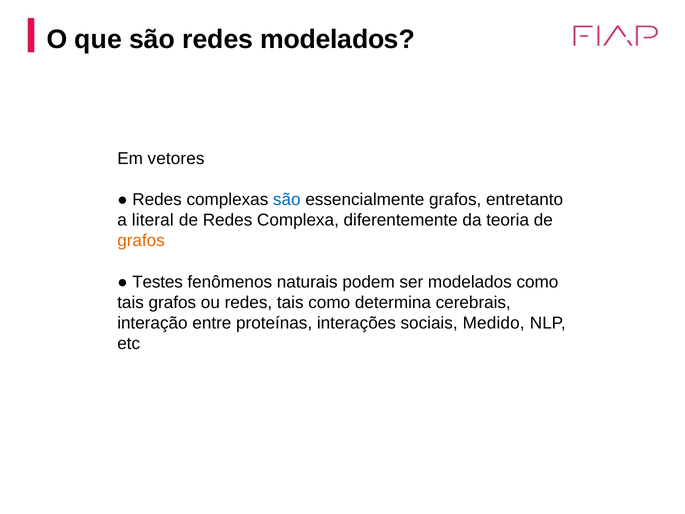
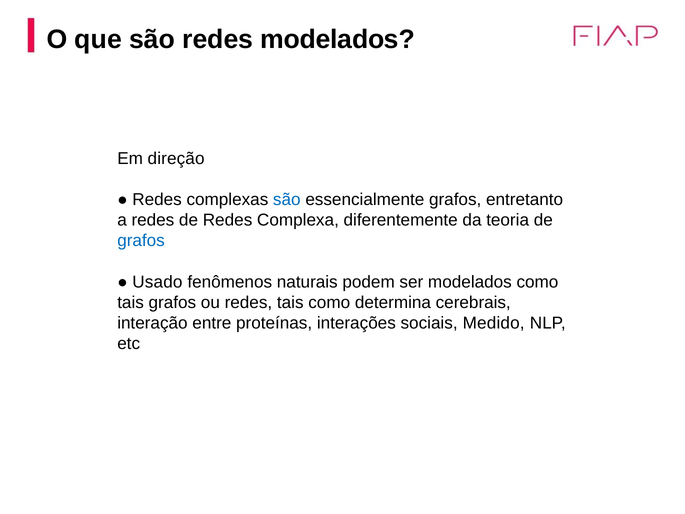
vetores: vetores -> direção (176, 158)
a literal: literal -> redes (153, 220)
grafos colour: orange -> blue (141, 241)
Testes: Testes -> Usado (157, 282)
